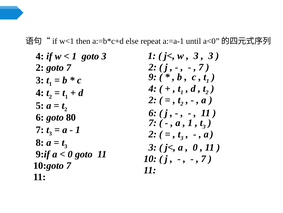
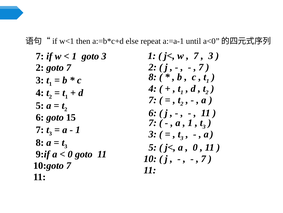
3: 3 -> 7 (196, 56)
4: 4 -> 7 (40, 56)
9: 9 -> 8 (153, 77)
2: 2 -> 7 (153, 100)
80: 80 -> 15 (71, 117)
2: 2 -> 3 (153, 134)
3: 3 -> 5 (153, 147)
